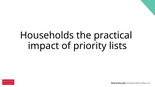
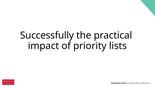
Households: Households -> Successfully (47, 35)
